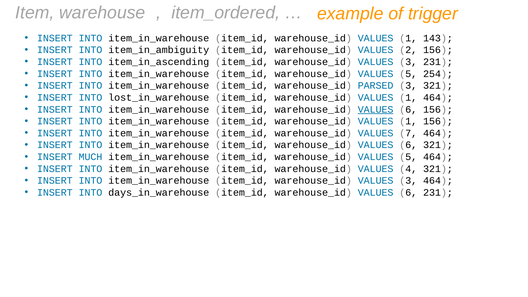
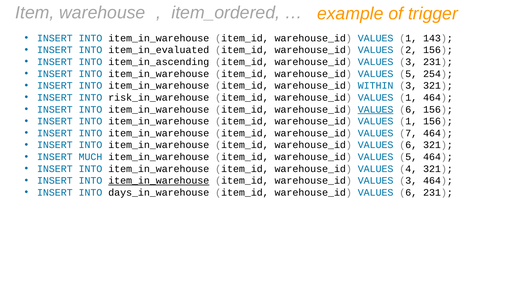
item_in_ambiguity: item_in_ambiguity -> item_in_evaluated (159, 50)
PARSED: PARSED -> WITHIN (376, 86)
lost_in_warehouse: lost_in_warehouse -> risk_in_warehouse (159, 98)
item_in_warehouse underline: none -> present (159, 181)
